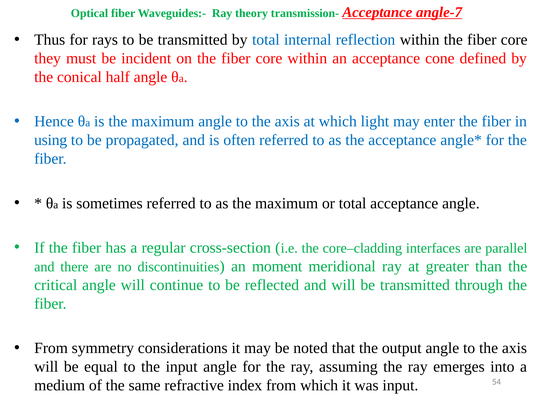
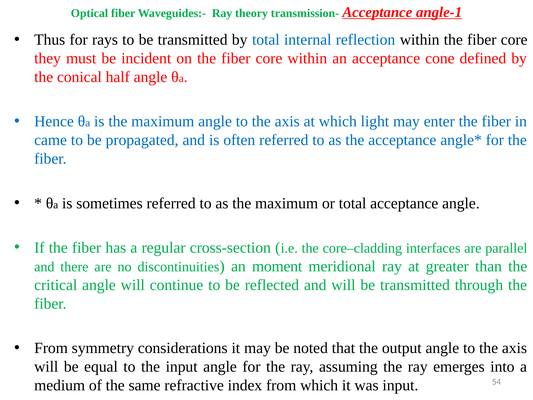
angle-7: angle-7 -> angle-1 (439, 12)
using: using -> came (51, 140)
